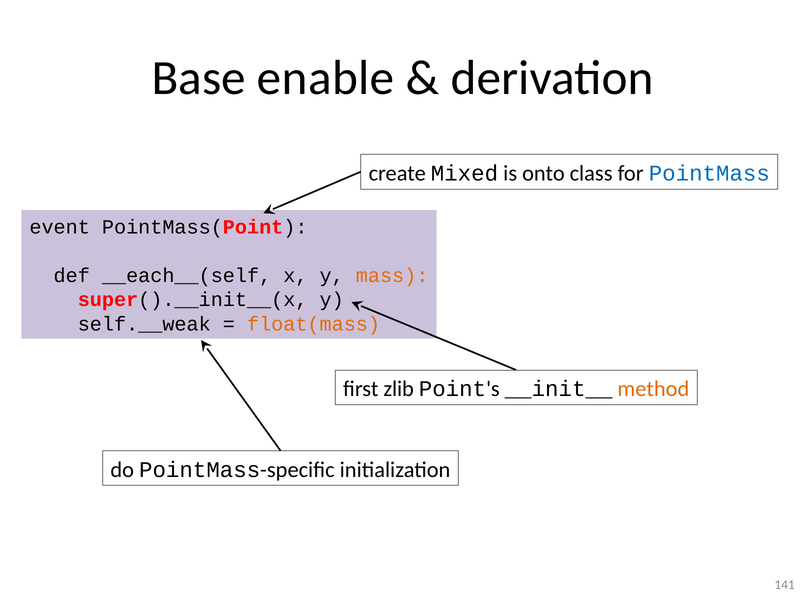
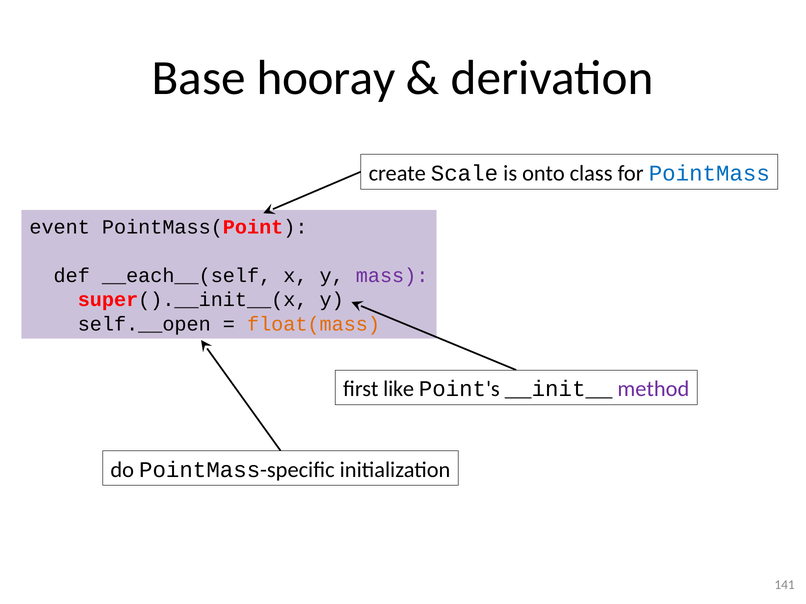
enable: enable -> hooray (326, 78)
Mixed: Mixed -> Scale (464, 173)
mass colour: orange -> purple (392, 276)
self.__weak: self.__weak -> self.__open (144, 324)
zlib: zlib -> like (399, 389)
method colour: orange -> purple (653, 389)
